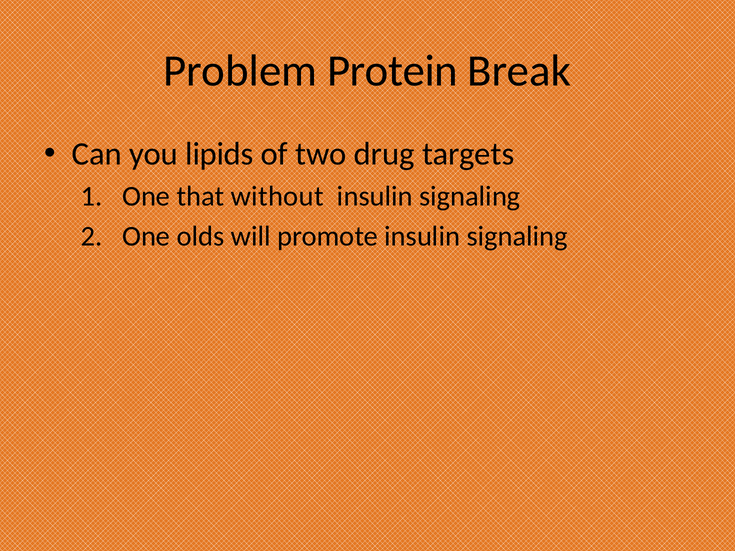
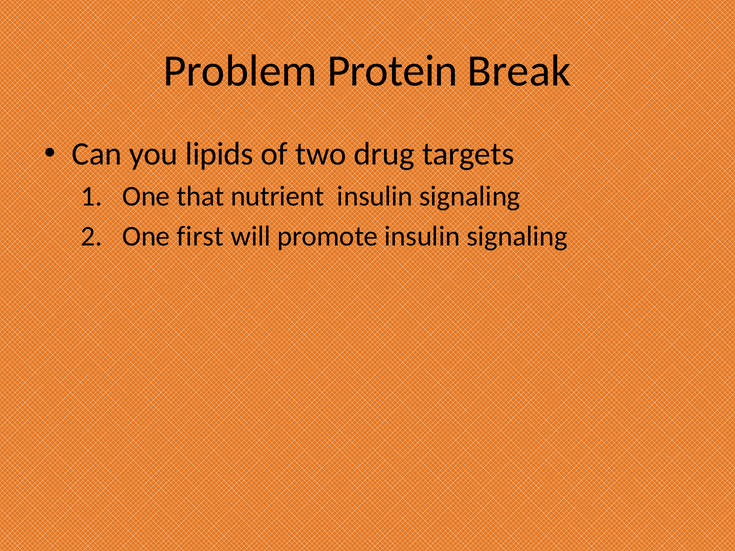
without: without -> nutrient (277, 196)
olds: olds -> first (200, 236)
